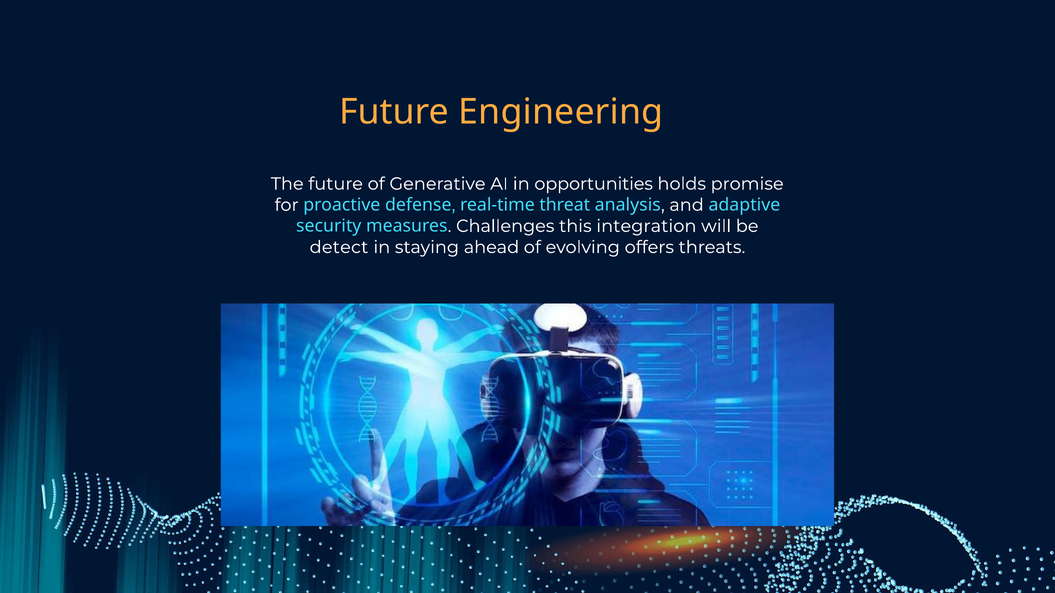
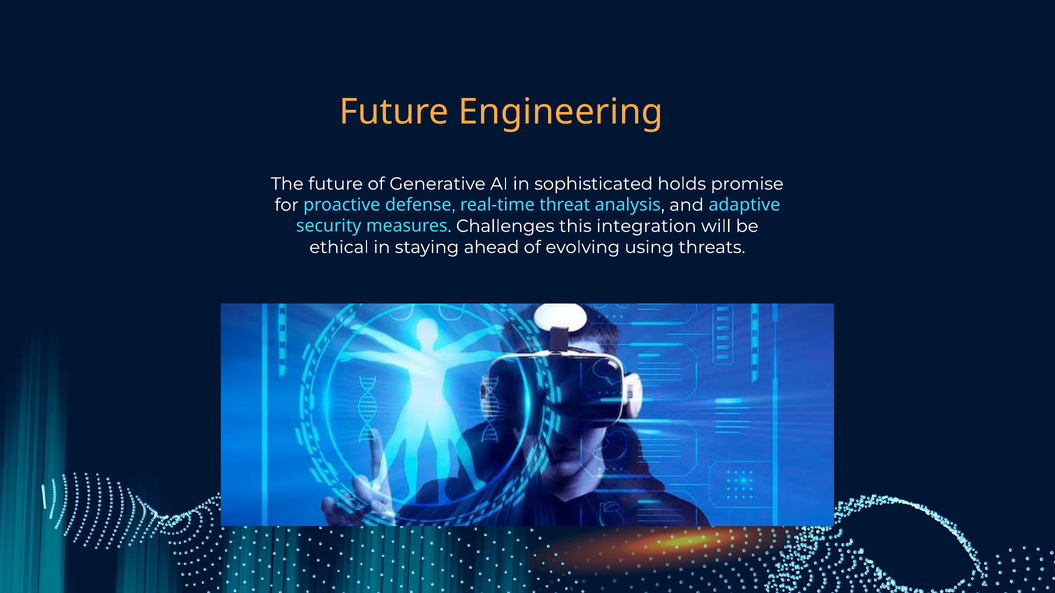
opportunities: opportunities -> sophisticated (594, 184)
detect: detect -> ethical (339, 247)
offers: offers -> using (649, 247)
